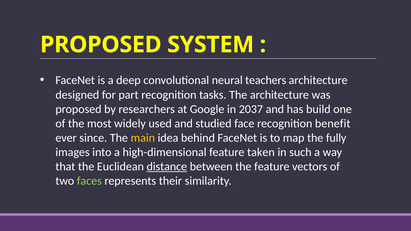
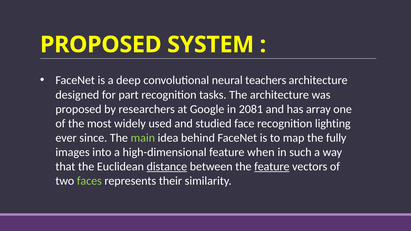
2037: 2037 -> 2081 (251, 109)
build: build -> array (318, 109)
benefit: benefit -> lighting (333, 124)
main colour: yellow -> light green (143, 138)
taken: taken -> when (261, 152)
feature underline: none -> present (272, 167)
